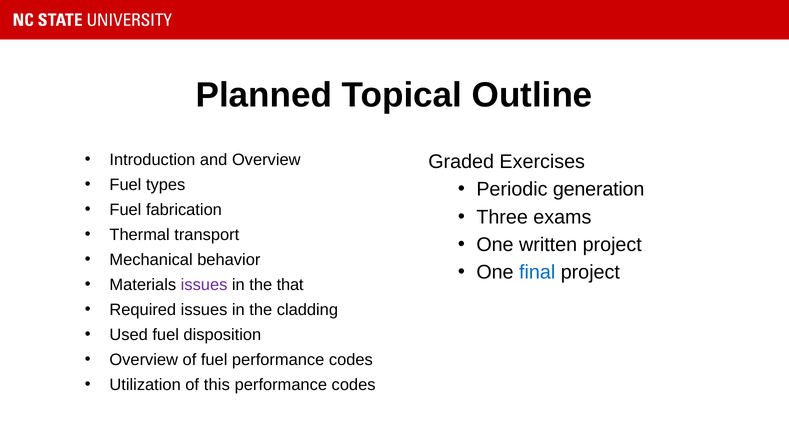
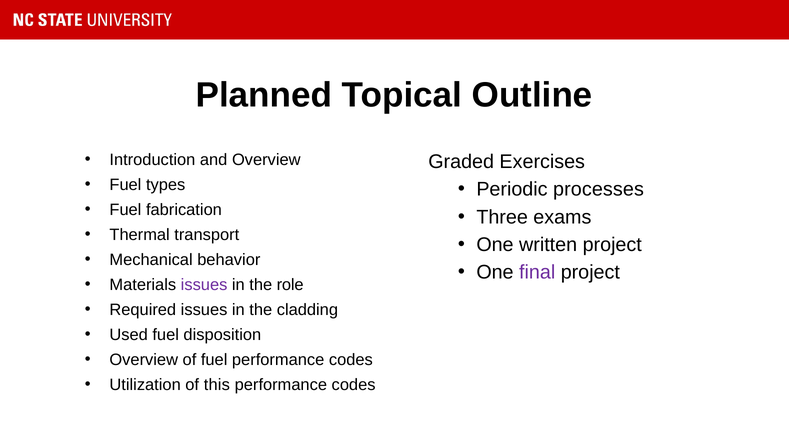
generation: generation -> processes (598, 189)
final colour: blue -> purple (537, 272)
that: that -> role (290, 285)
